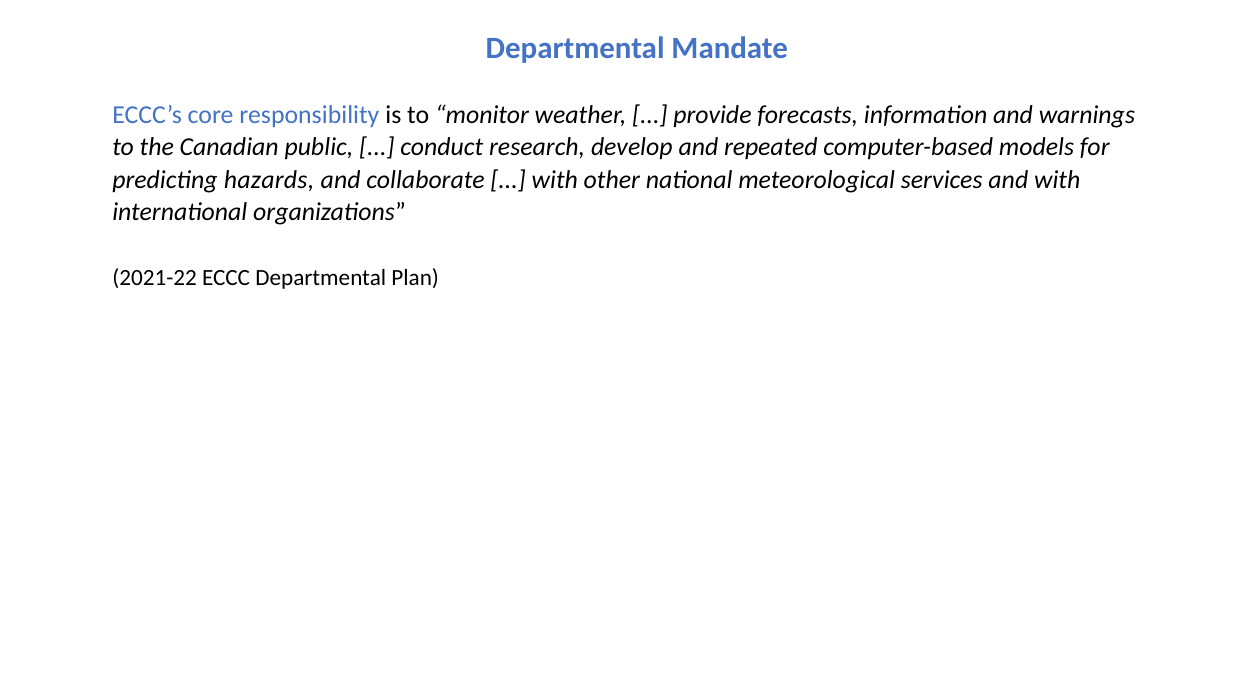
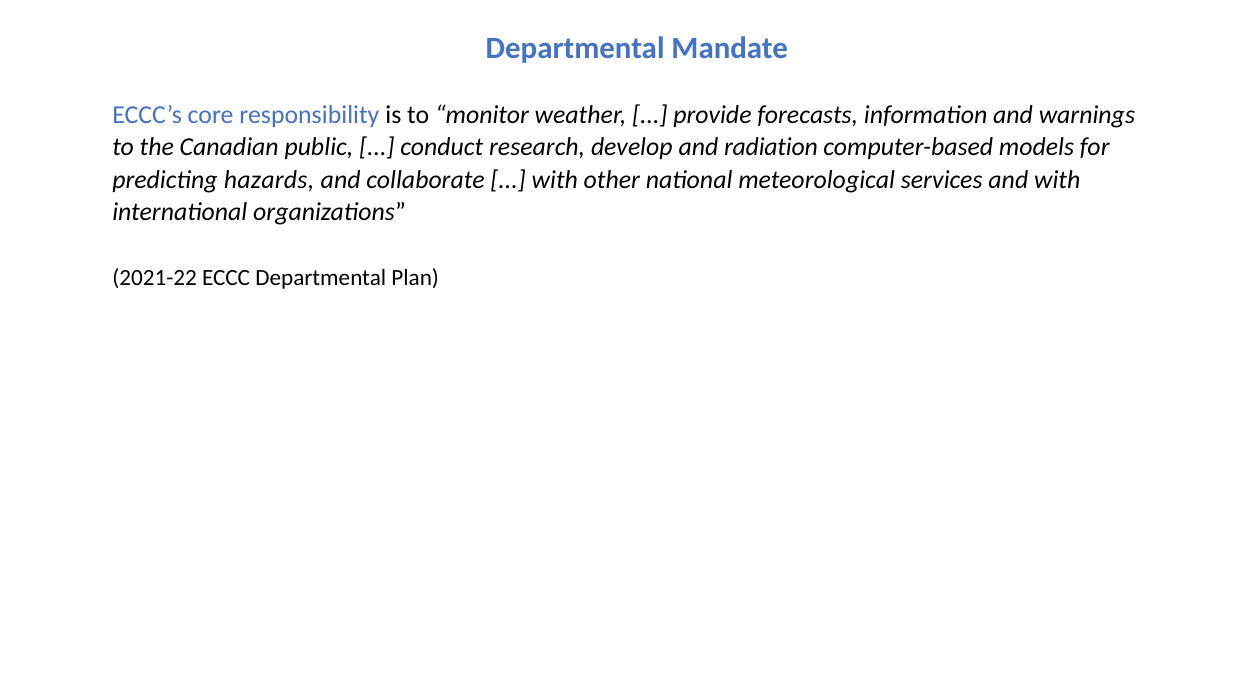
repeated: repeated -> radiation (771, 147)
